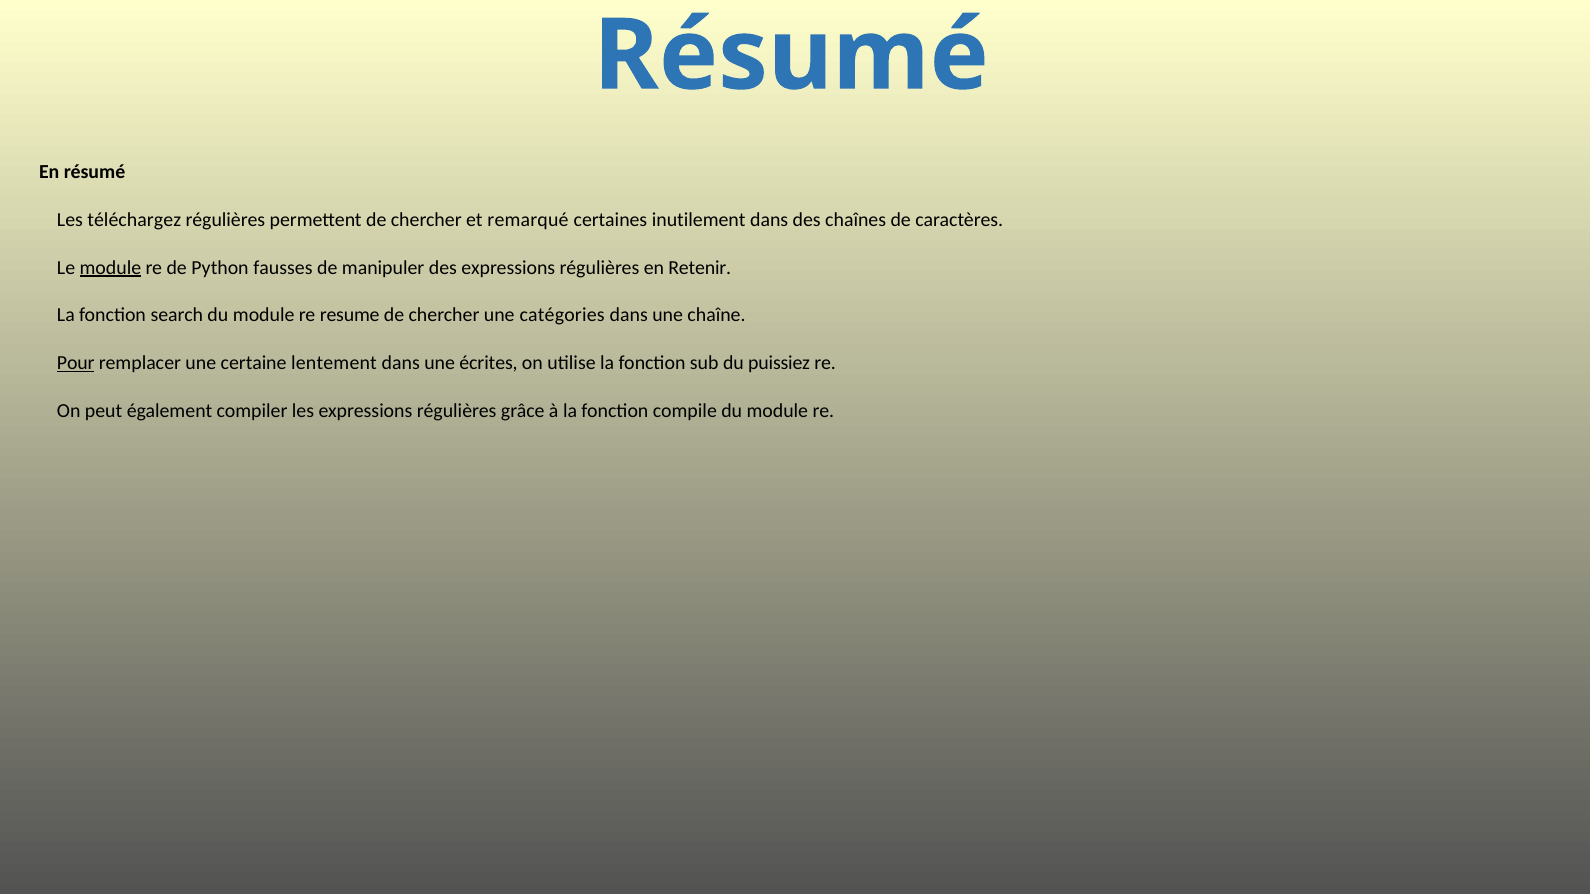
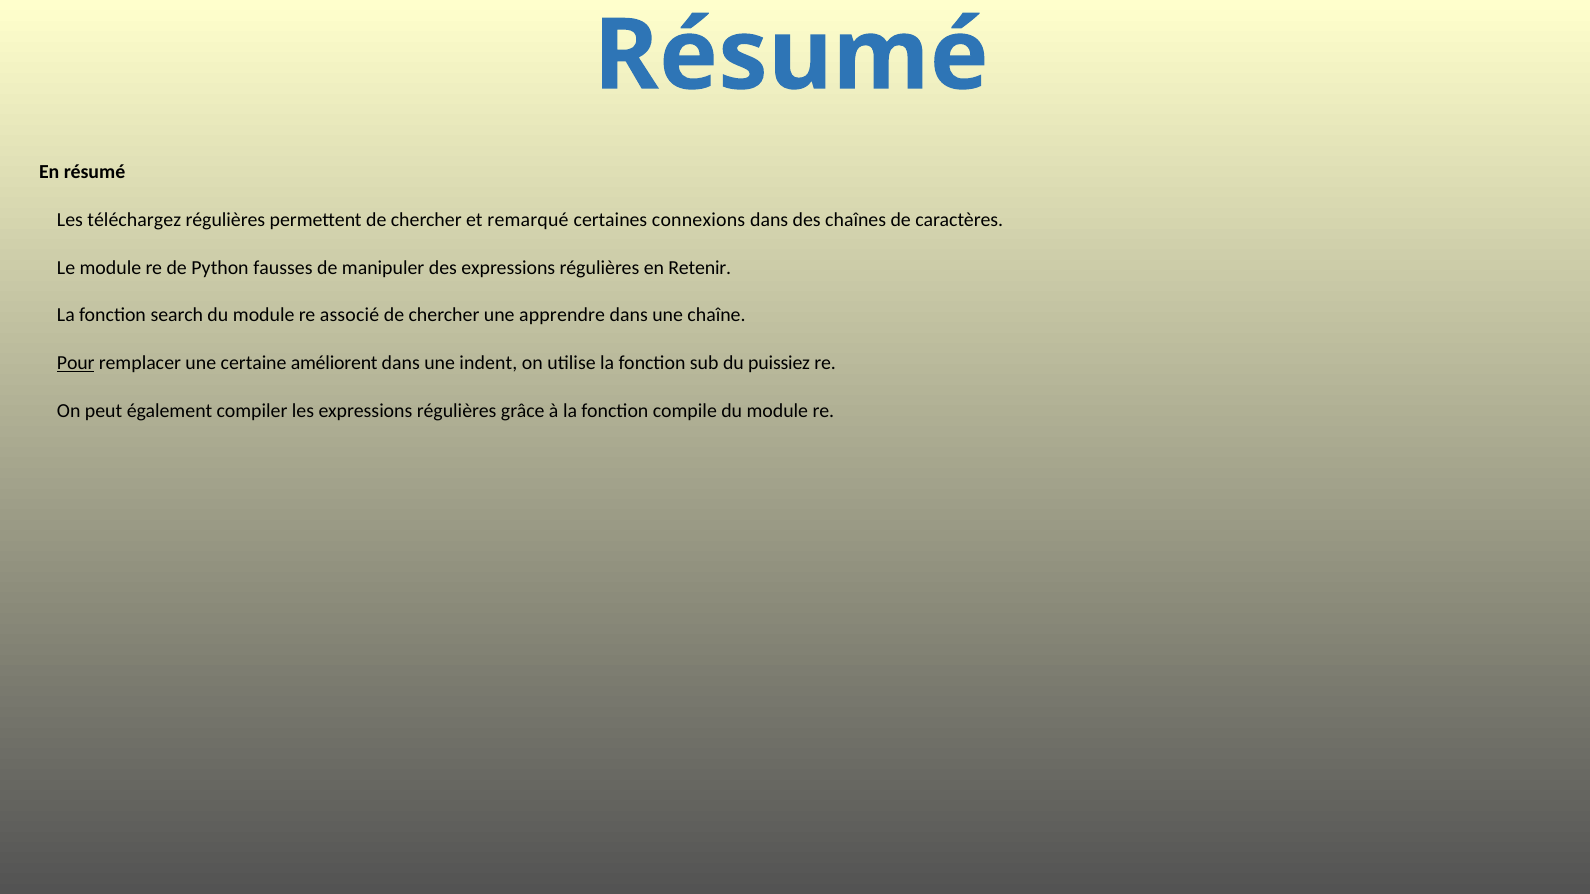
inutilement: inutilement -> connexions (699, 220)
module underline: present -> none (110, 268)
resume: resume -> associé (350, 315)
catégories: catégories -> apprendre (562, 315)
lentement: lentement -> améliorent (334, 363)
écrites: écrites -> indent (488, 363)
